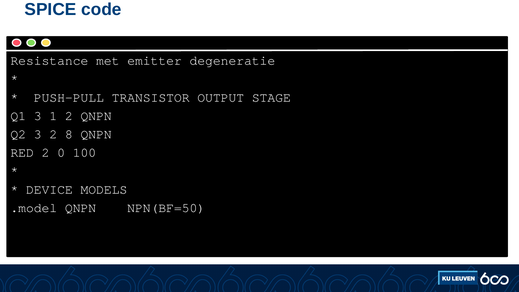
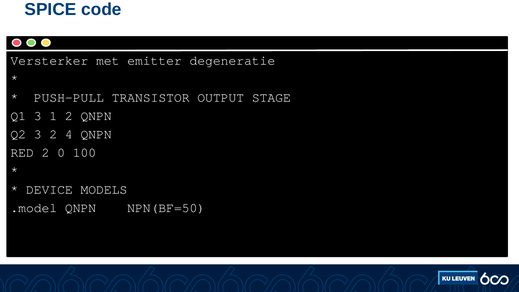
Resistance: Resistance -> Versterker (49, 61)
8: 8 -> 4 (69, 134)
